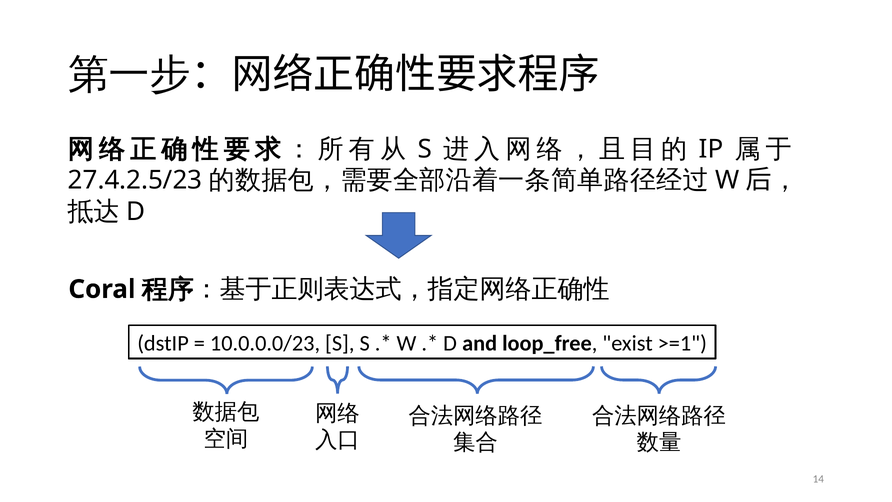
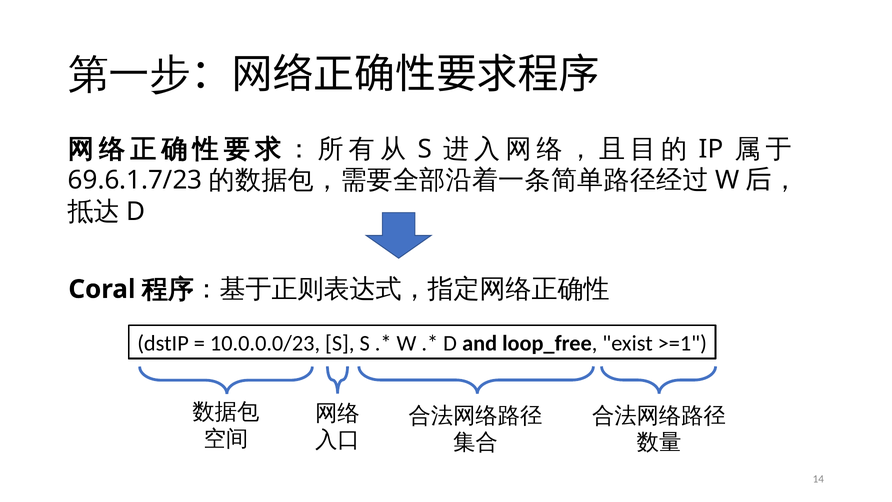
27.4.2.5/23: 27.4.2.5/23 -> 69.6.1.7/23 (135, 180)
